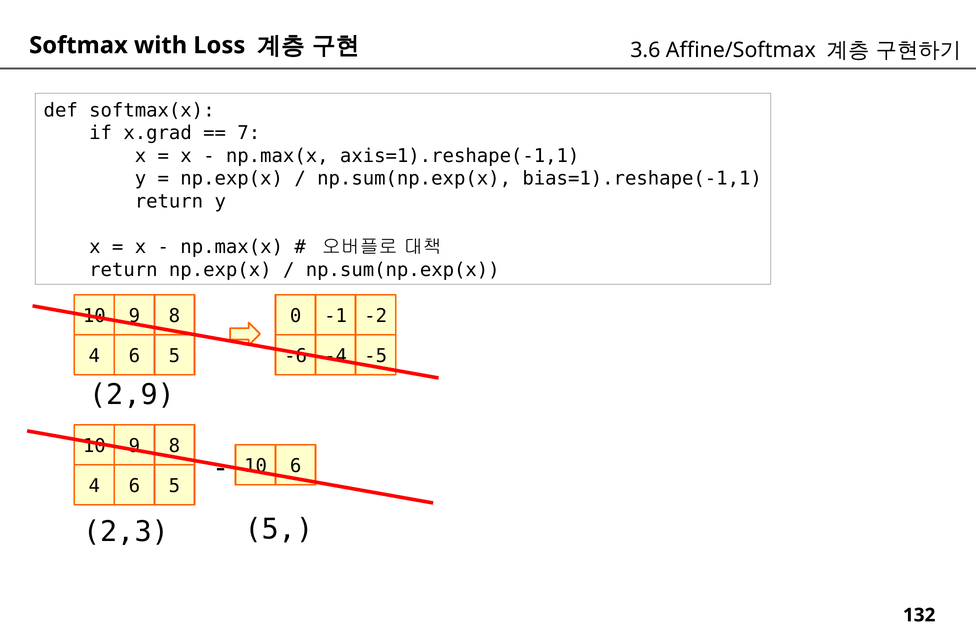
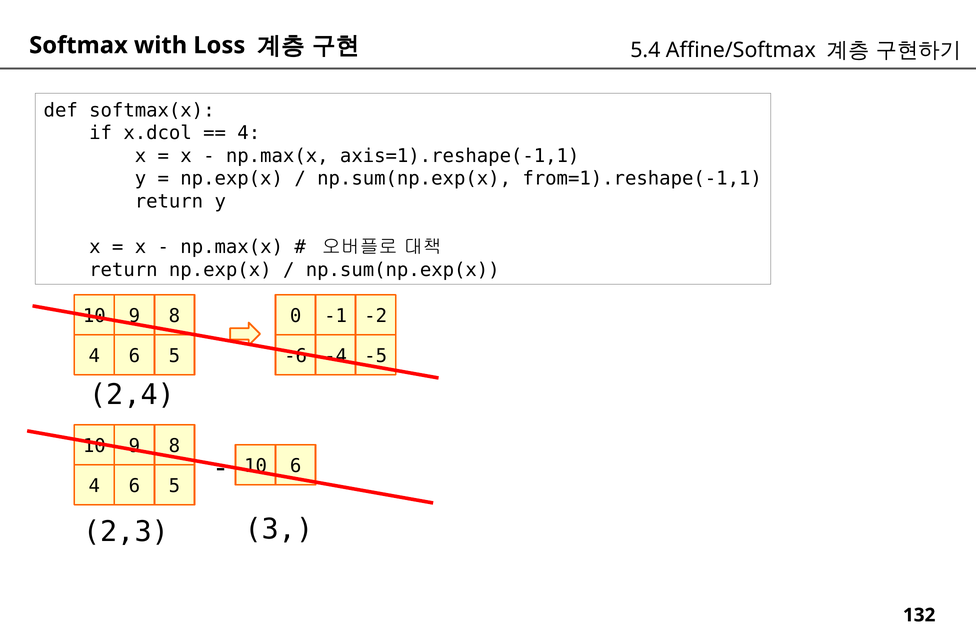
3.6: 3.6 -> 5.4 (645, 50)
x.grad: x.grad -> x.dcol (158, 133)
7: 7 -> 4 (249, 133)
bias=1).reshape(-1,1: bias=1).reshape(-1,1 -> from=1).reshape(-1,1 (642, 179)
2,9: 2,9 -> 2,4 (132, 395)
2,3 5: 5 -> 3 (279, 529)
